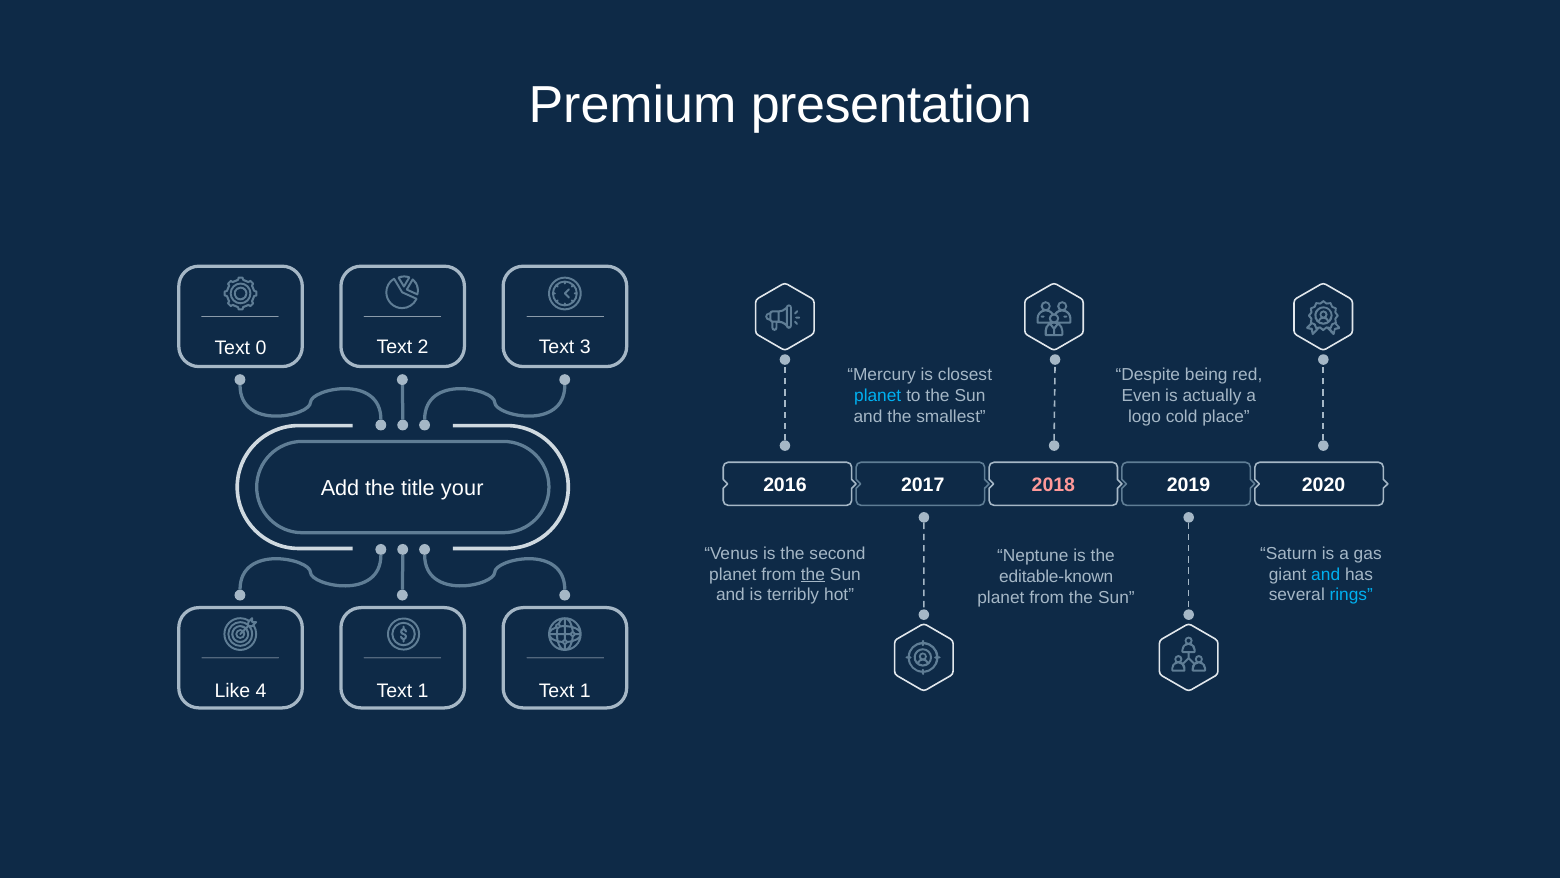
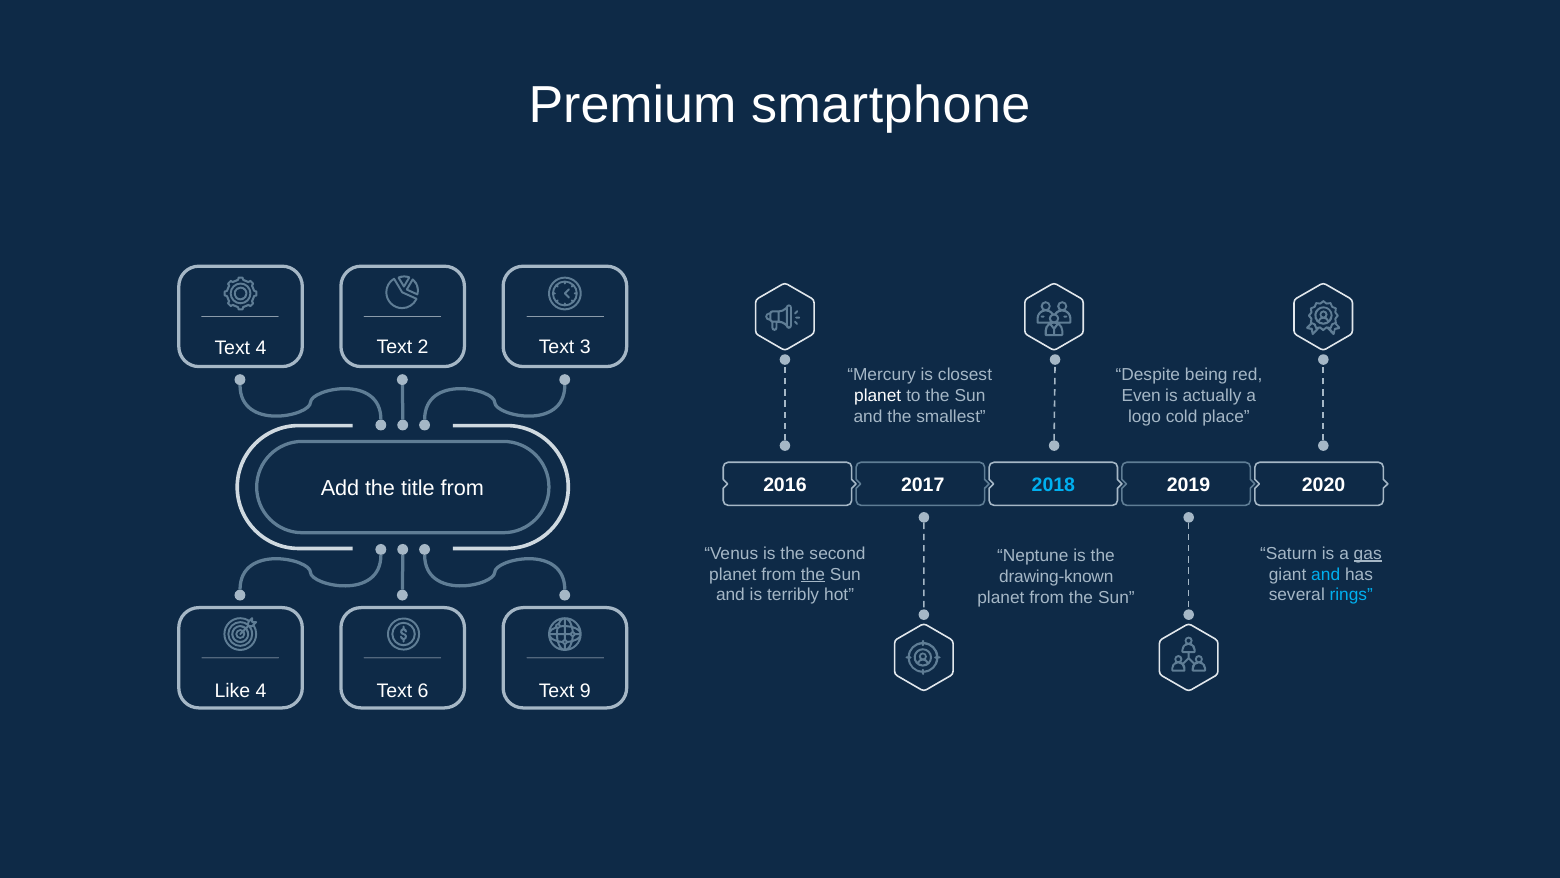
presentation: presentation -> smartphone (891, 106)
Text 0: 0 -> 4 (261, 348)
planet colour: light blue -> white (878, 395)
2018 colour: pink -> light blue (1053, 485)
title your: your -> from (462, 488)
gas underline: none -> present (1368, 553)
editable-known: editable-known -> drawing-known (1056, 576)
4 Text 1: 1 -> 6 (423, 691)
1: 1 -> 9 (585, 691)
